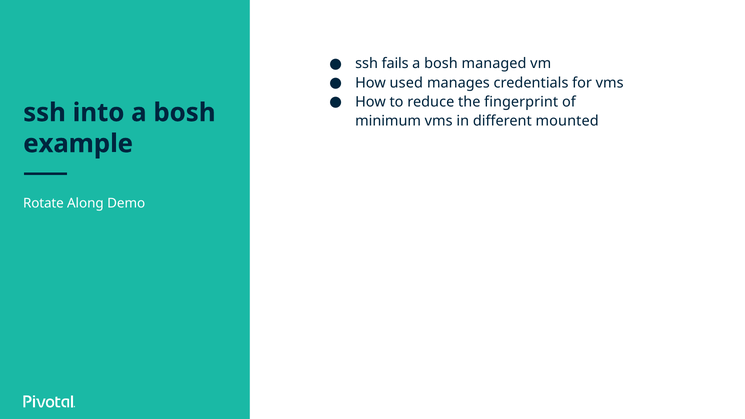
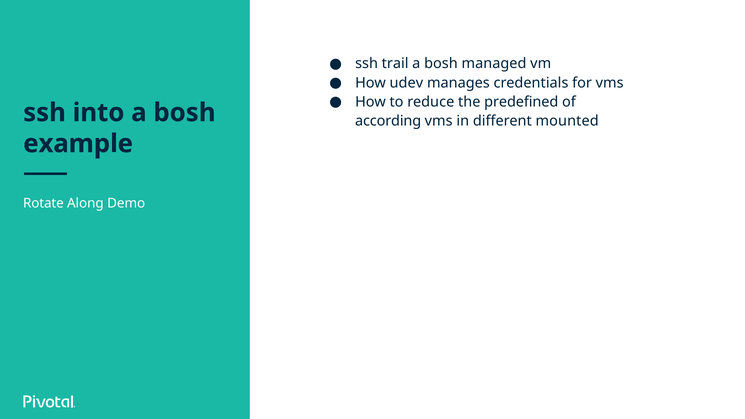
fails: fails -> trail (395, 64)
used: used -> udev (406, 83)
fingerprint: fingerprint -> predefined (521, 102)
minimum: minimum -> according (388, 121)
